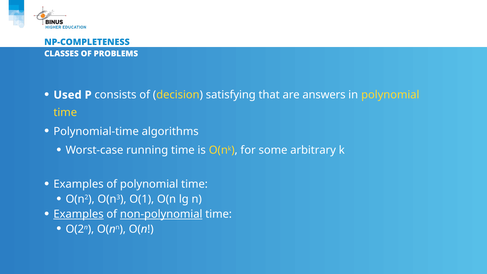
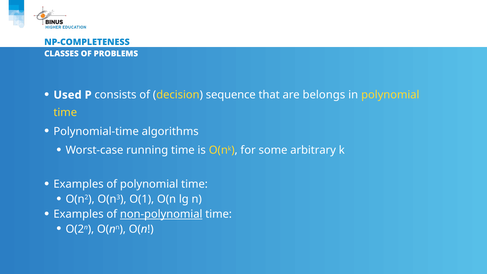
satisfying: satisfying -> sequence (231, 95)
answers: answers -> belongs (324, 95)
Examples underline: present -> none (79, 214)
